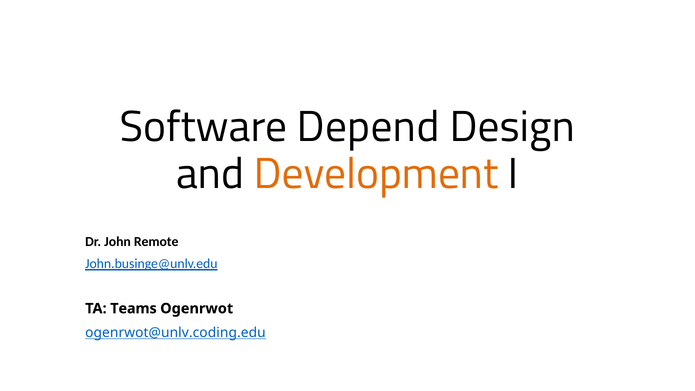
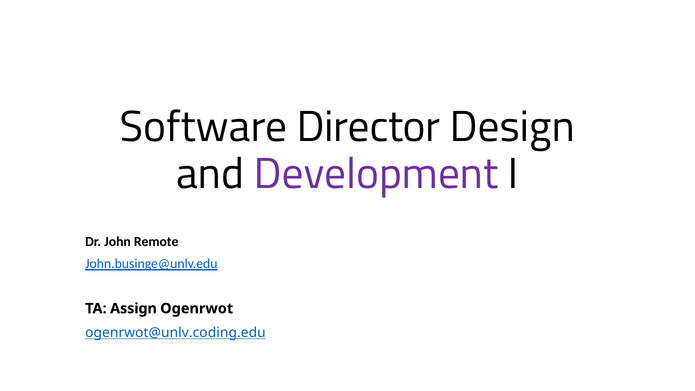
Depend: Depend -> Director (369, 127)
Development colour: orange -> purple (376, 174)
Teams: Teams -> Assign (133, 308)
